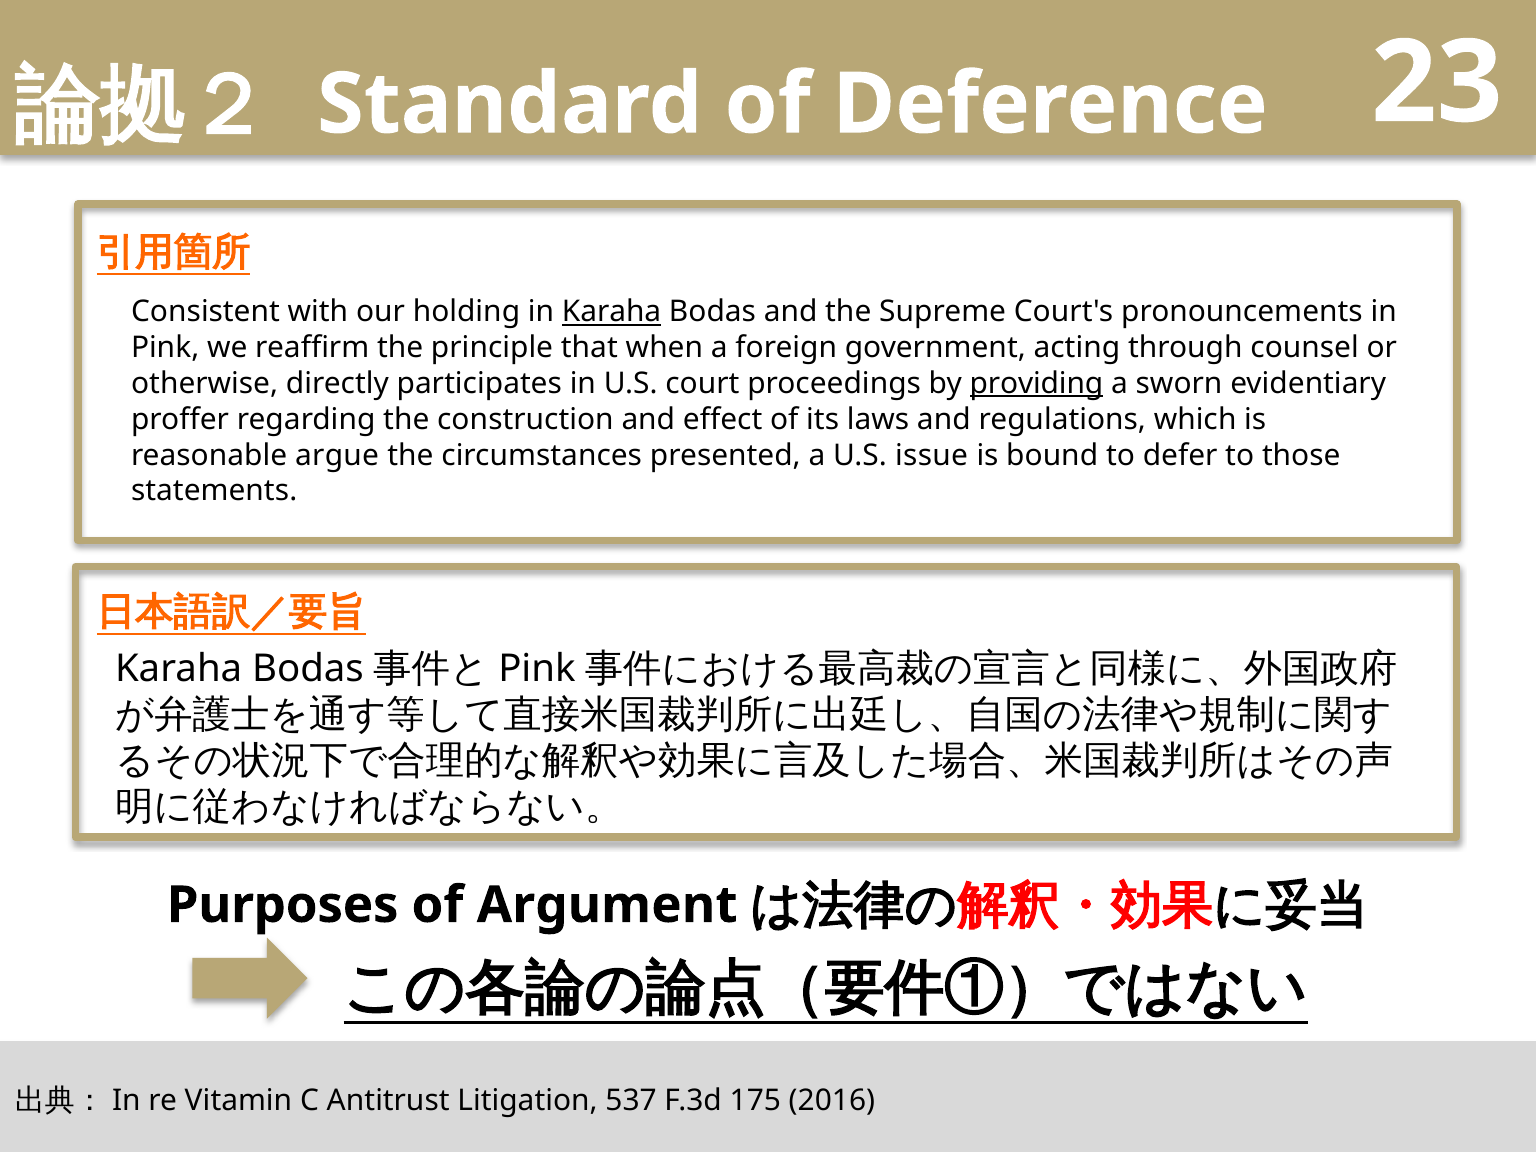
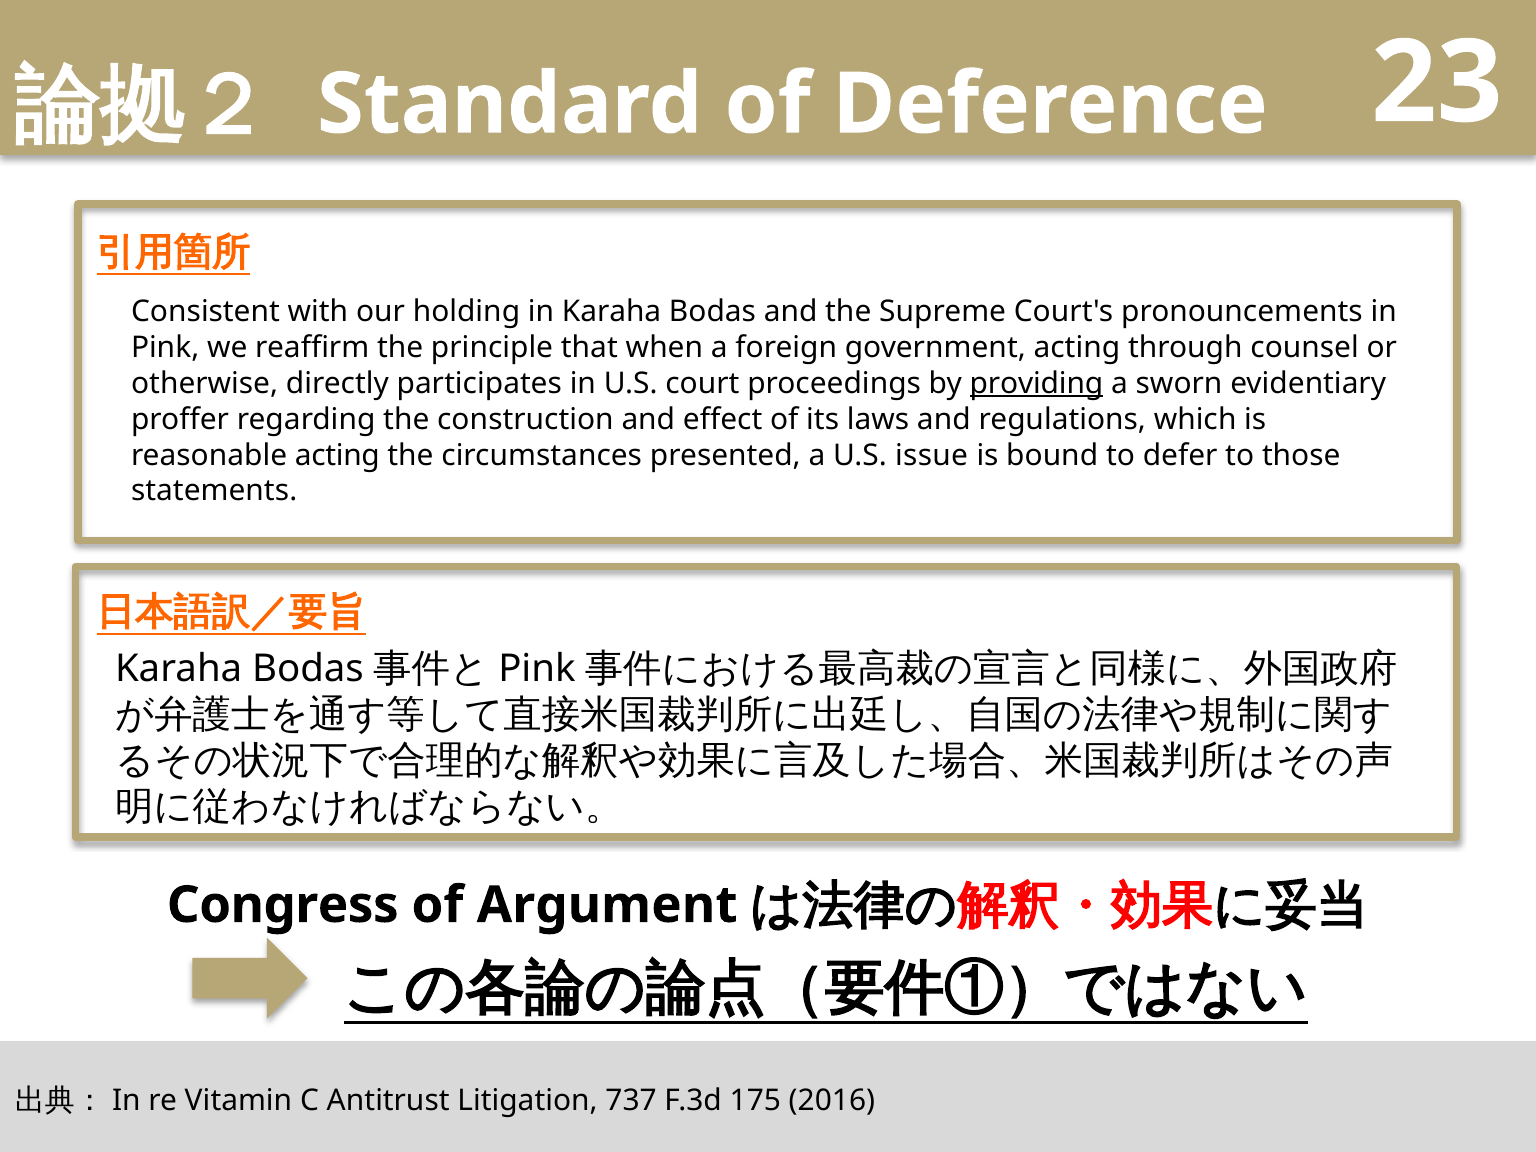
Karaha underline: present -> none (612, 312)
reasonable argue: argue -> acting (337, 455)
Purposes: Purposes -> Congress (283, 905)
537: 537 -> 737 (631, 1100)
